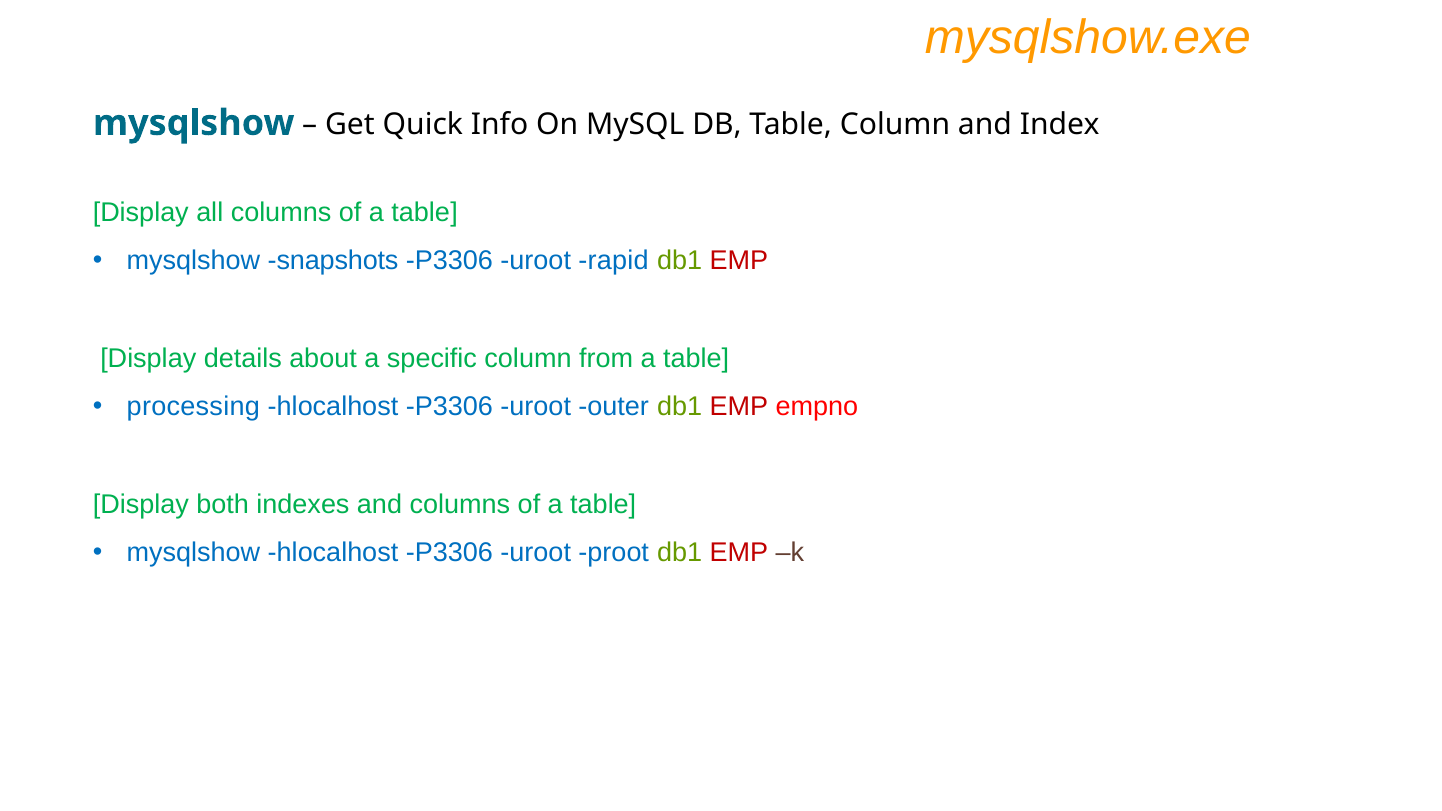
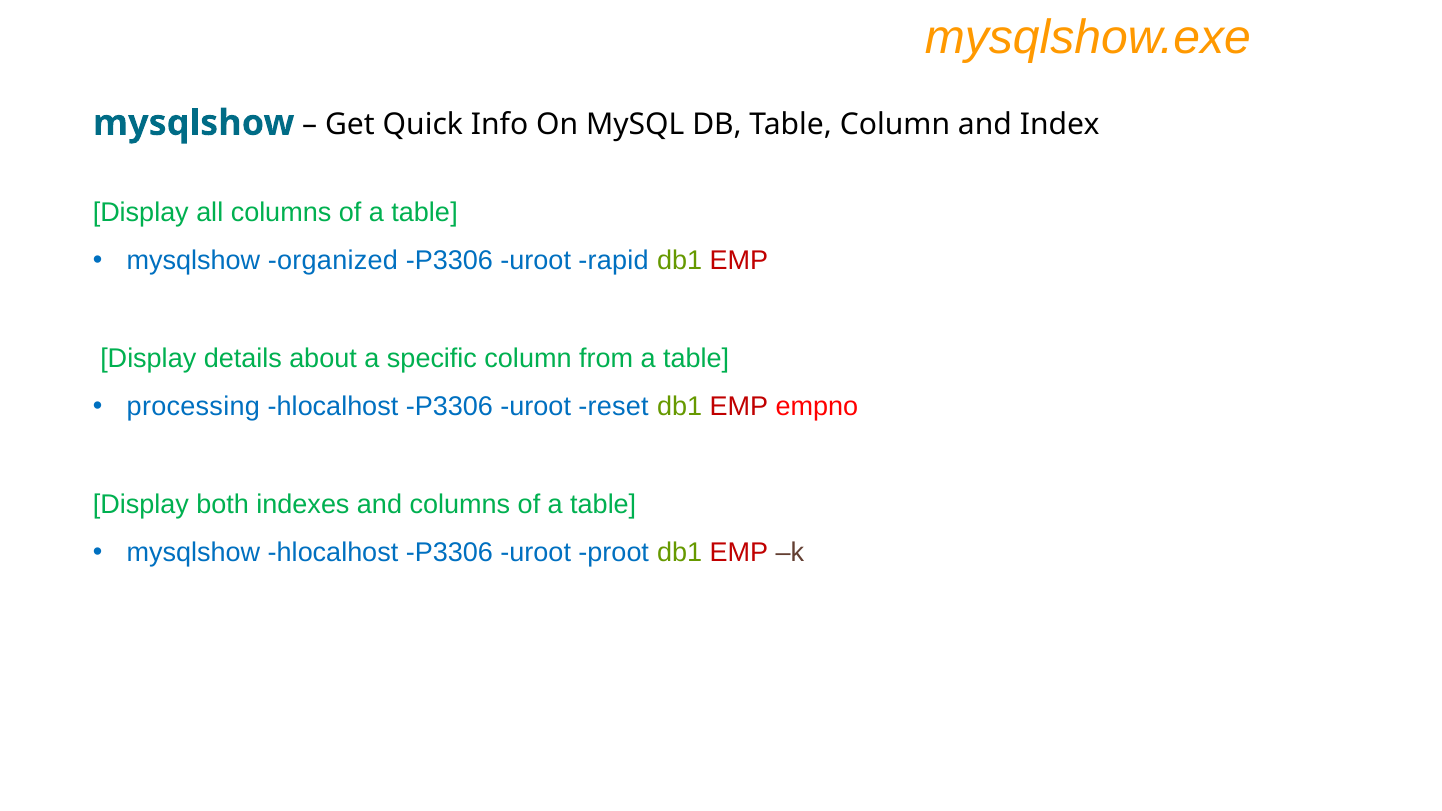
snapshots: snapshots -> organized (333, 261)
outer: outer -> reset (614, 407)
